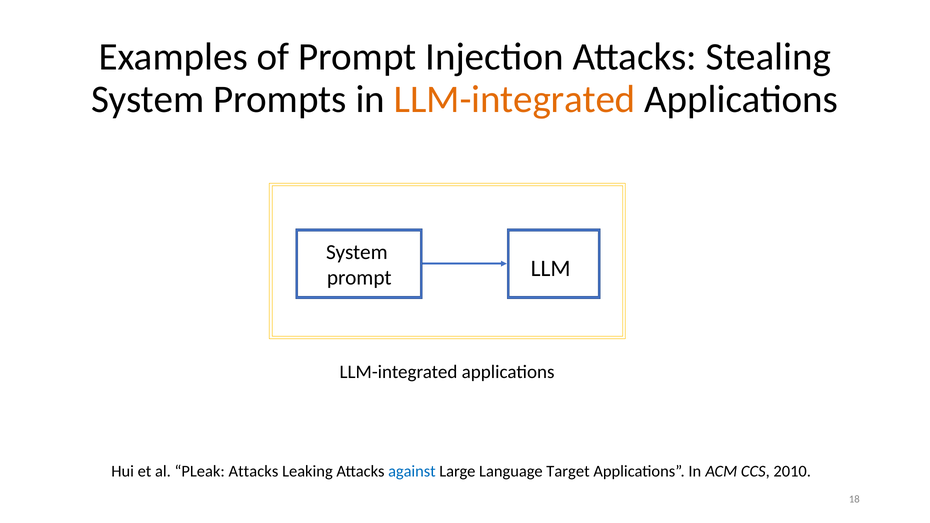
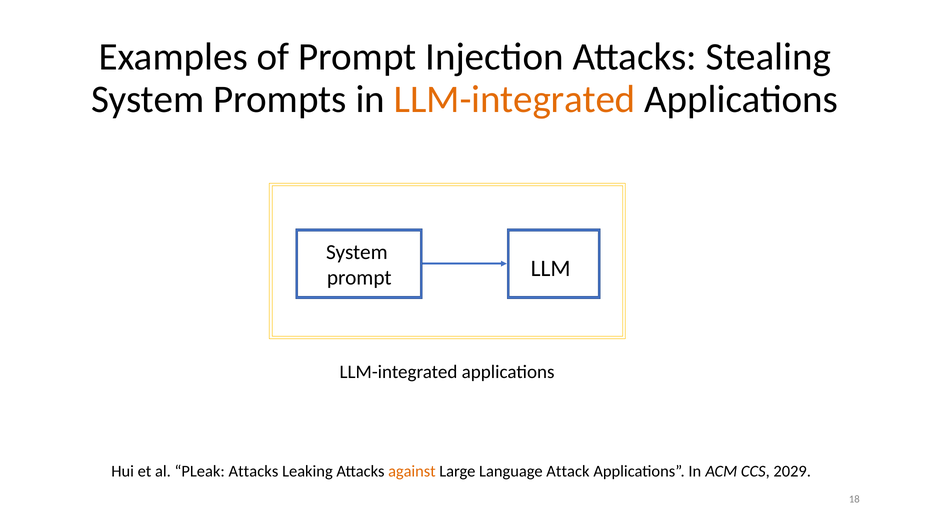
against colour: blue -> orange (412, 472)
Target: Target -> Attack (568, 472)
2010: 2010 -> 2029 (792, 472)
